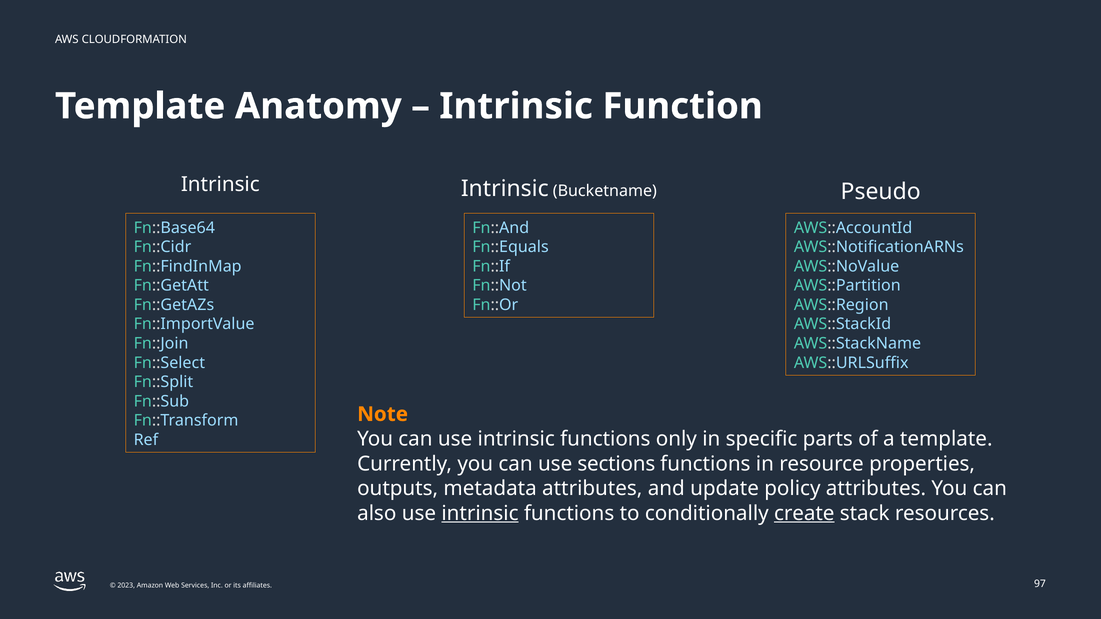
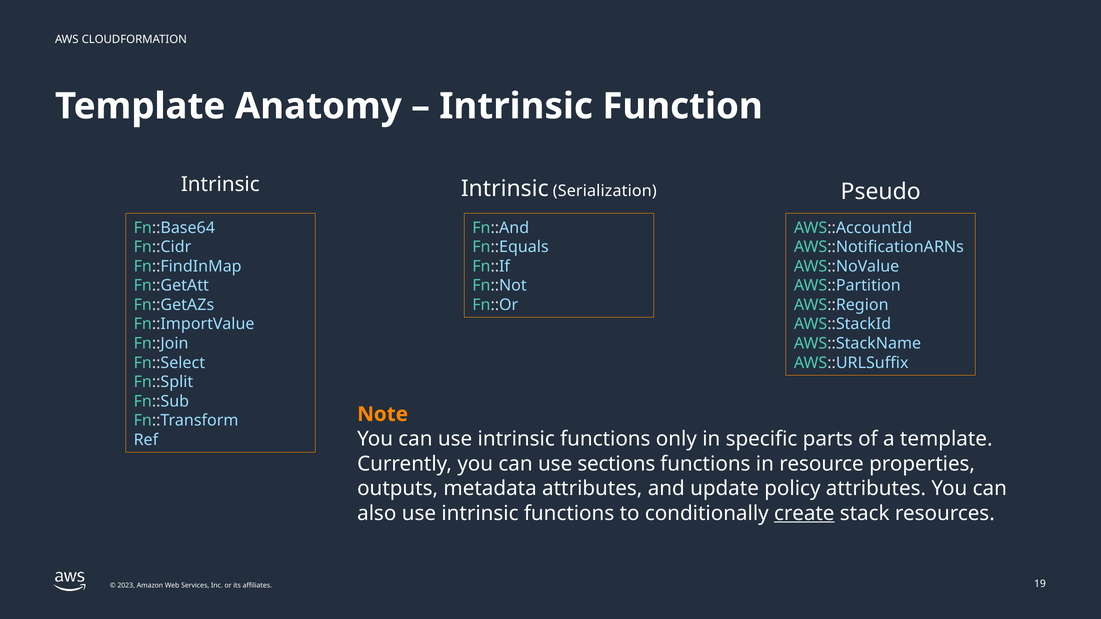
Bucketname: Bucketname -> Serialization (605, 191)
intrinsic underline: present -> none (480, 513)
97: 97 -> 19 (1040, 584)
